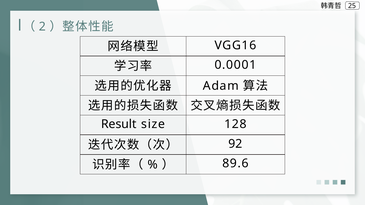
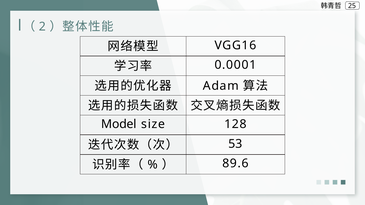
Result: Result -> Model (119, 124)
92: 92 -> 53 (235, 144)
